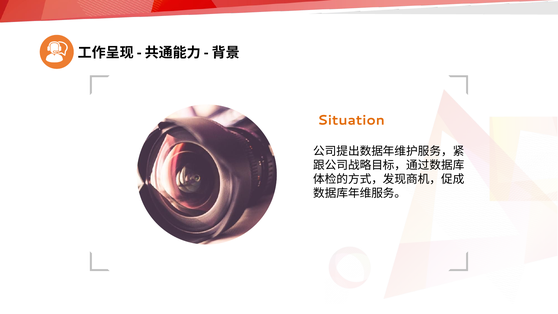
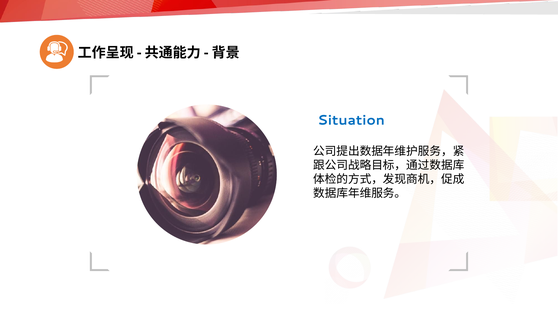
Situation colour: orange -> blue (351, 120)
